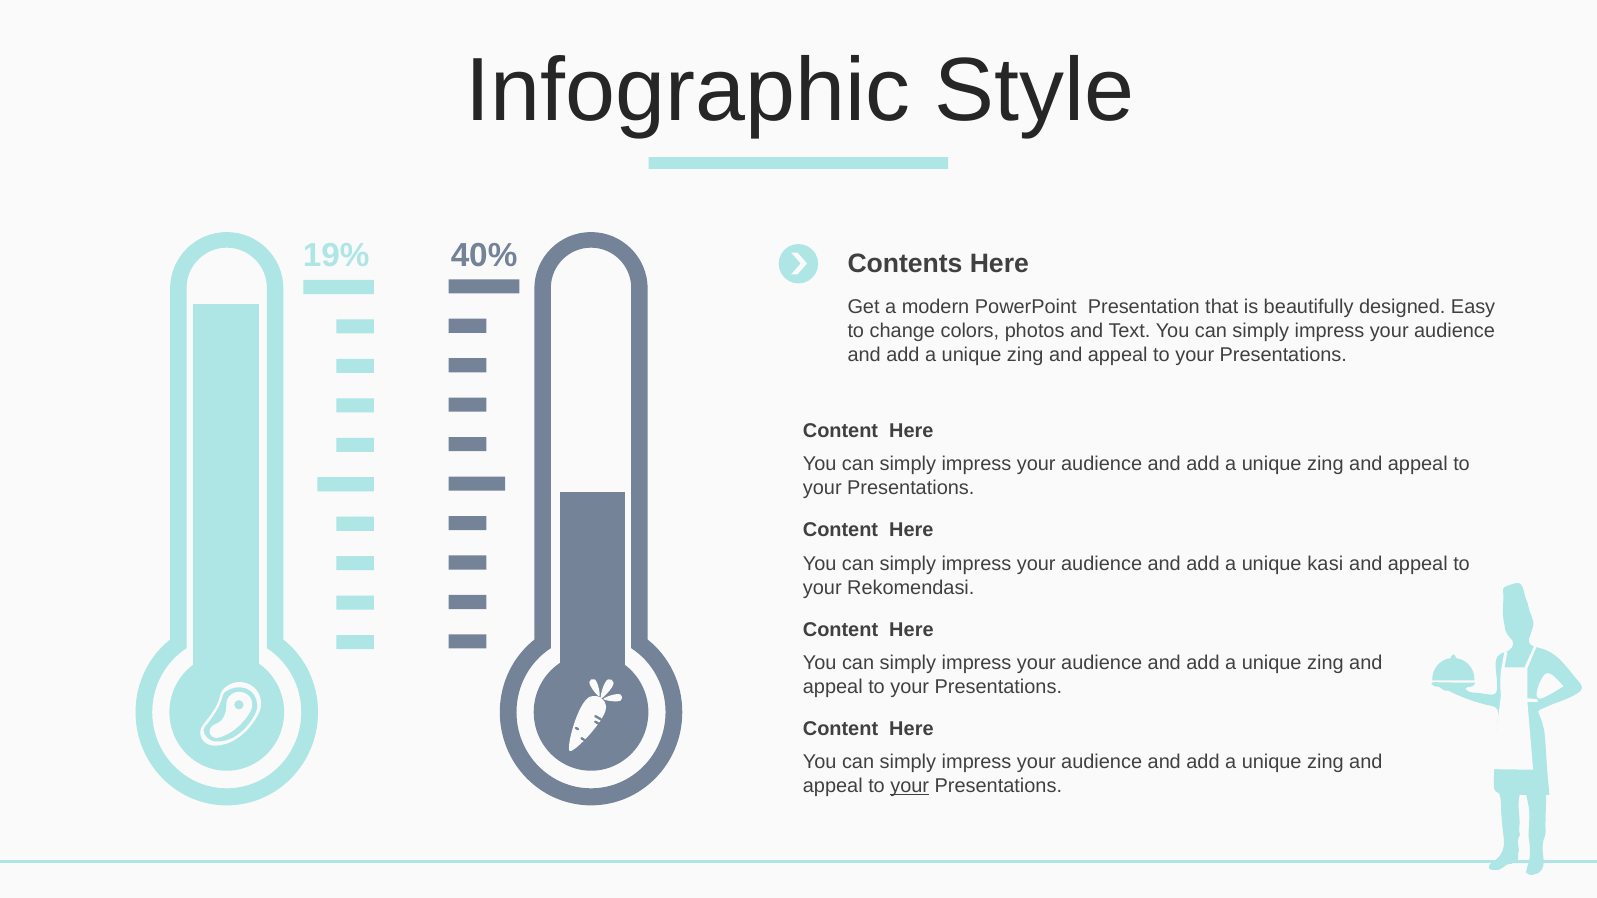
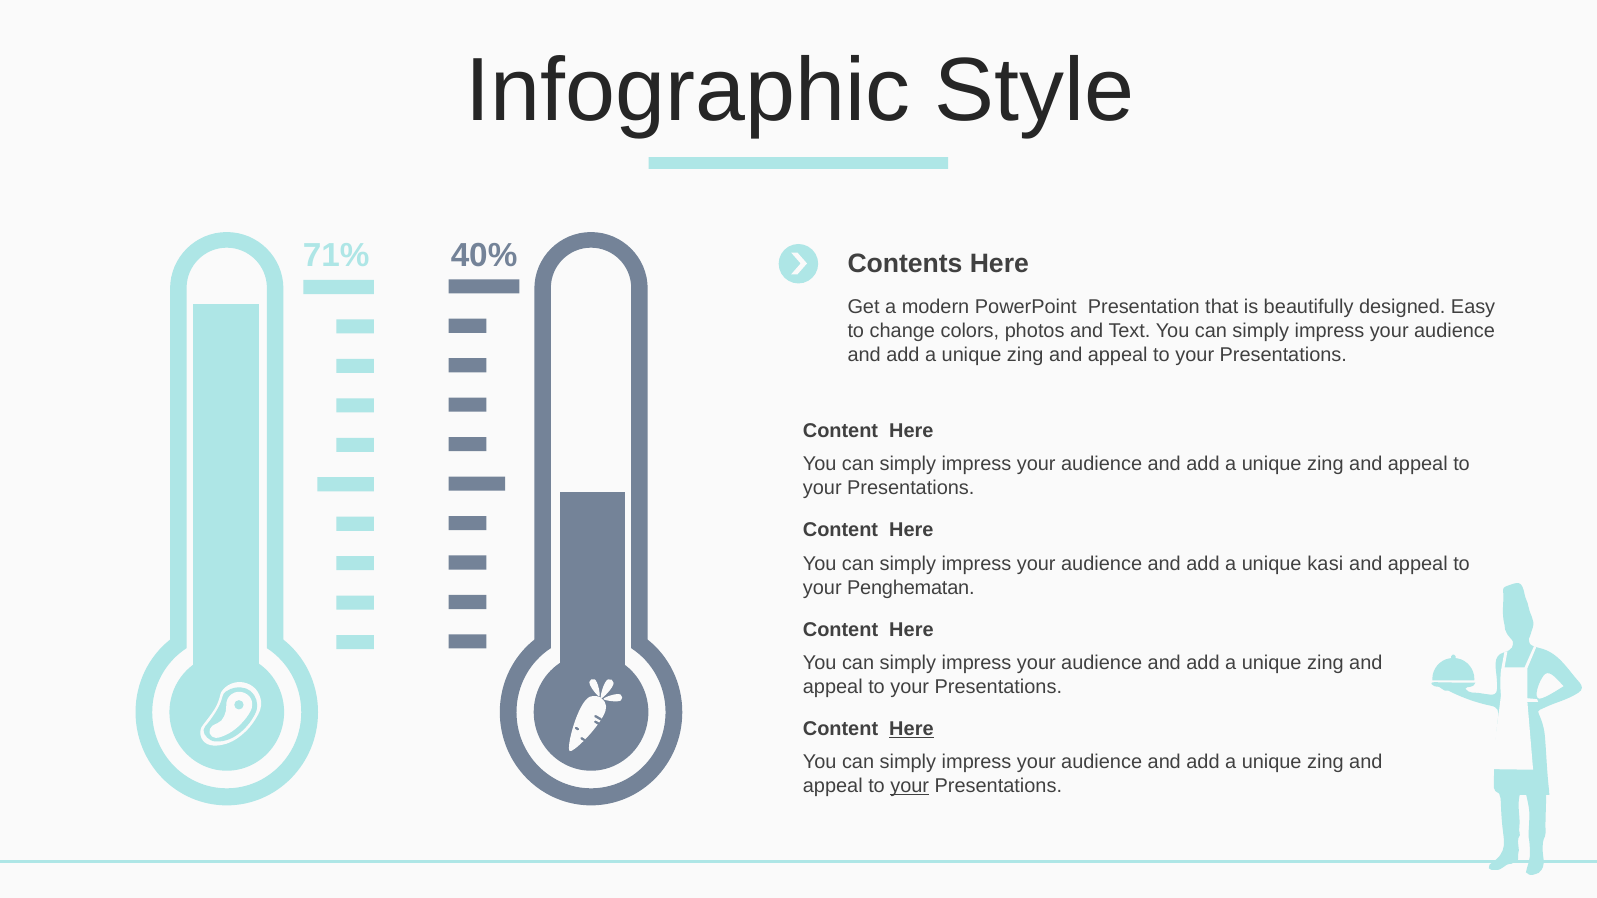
19%: 19% -> 71% (336, 256)
Rekomendasi: Rekomendasi -> Penghematan (911, 588)
Here underline: none -> present (911, 729)
